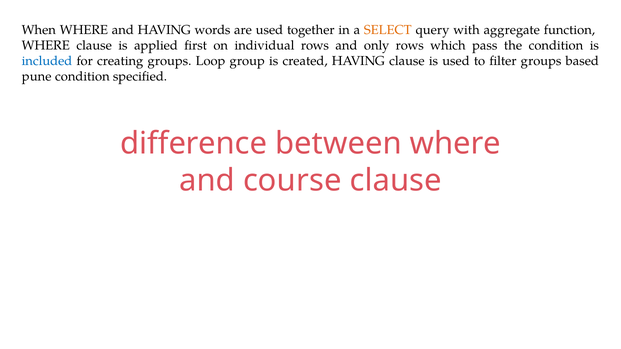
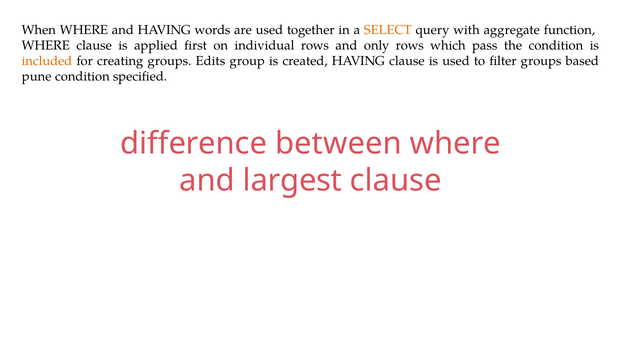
included colour: blue -> orange (47, 61)
Loop: Loop -> Edits (210, 61)
course: course -> largest (292, 181)
